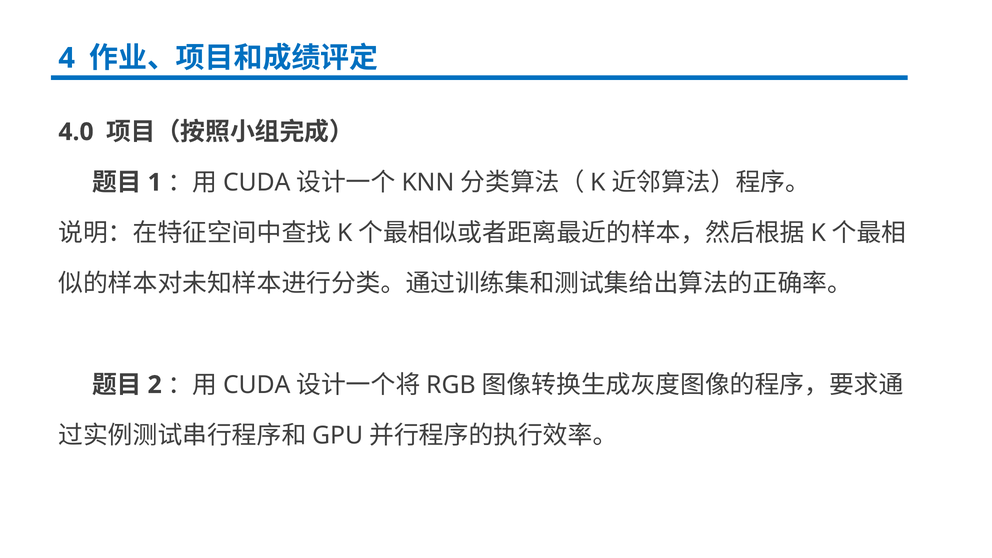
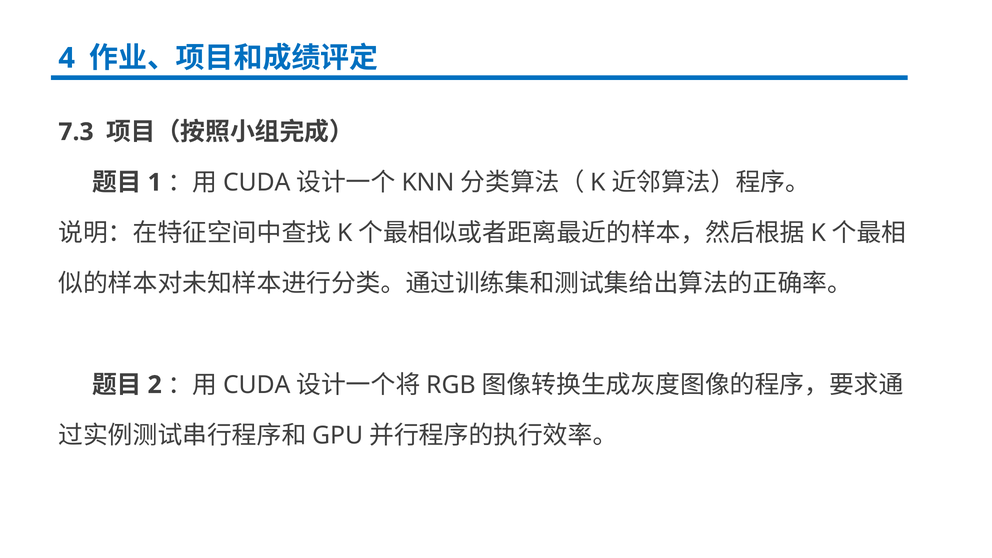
4.0: 4.0 -> 7.3 (76, 132)
